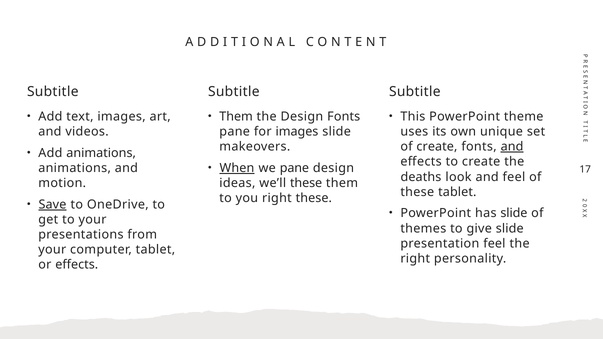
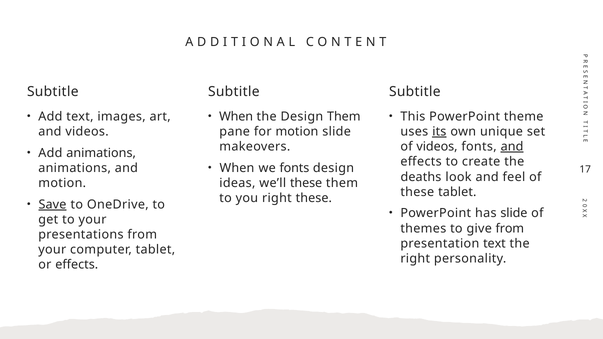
Them: Them -> When (236, 117)
Design Fonts: Fonts -> Them (344, 117)
for images: images -> motion (297, 132)
its underline: none -> present (439, 132)
of create: create -> videos (437, 147)
When underline: present -> none (237, 168)
we pane: pane -> fonts (294, 168)
give slide: slide -> from (510, 228)
presentation feel: feel -> text (494, 244)
